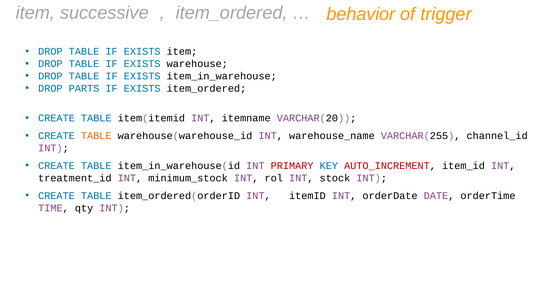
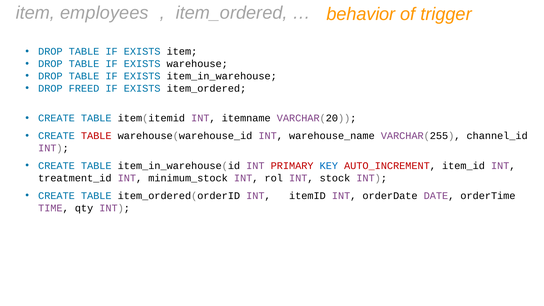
successive: successive -> employees (104, 13)
PARTS: PARTS -> FREED (84, 88)
TABLE colour: orange -> red (96, 136)
